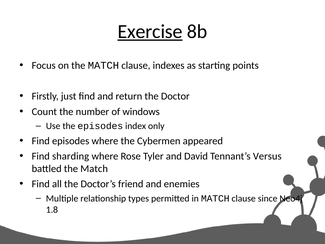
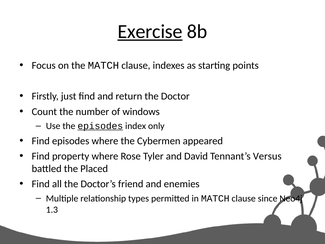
episodes underline: none -> present (100, 126)
sharding: sharding -> property (71, 156)
battled the Match: Match -> Placed (94, 169)
1.8: 1.8 -> 1.3 (52, 210)
